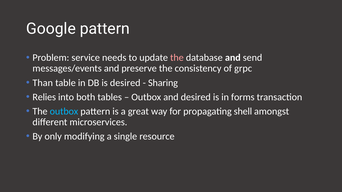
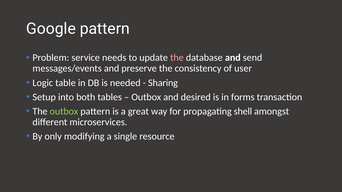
grpc: grpc -> user (243, 69)
Than: Than -> Logic (43, 83)
is desired: desired -> needed (125, 83)
Relies: Relies -> Setup (44, 97)
outbox colour: light blue -> light green (64, 112)
